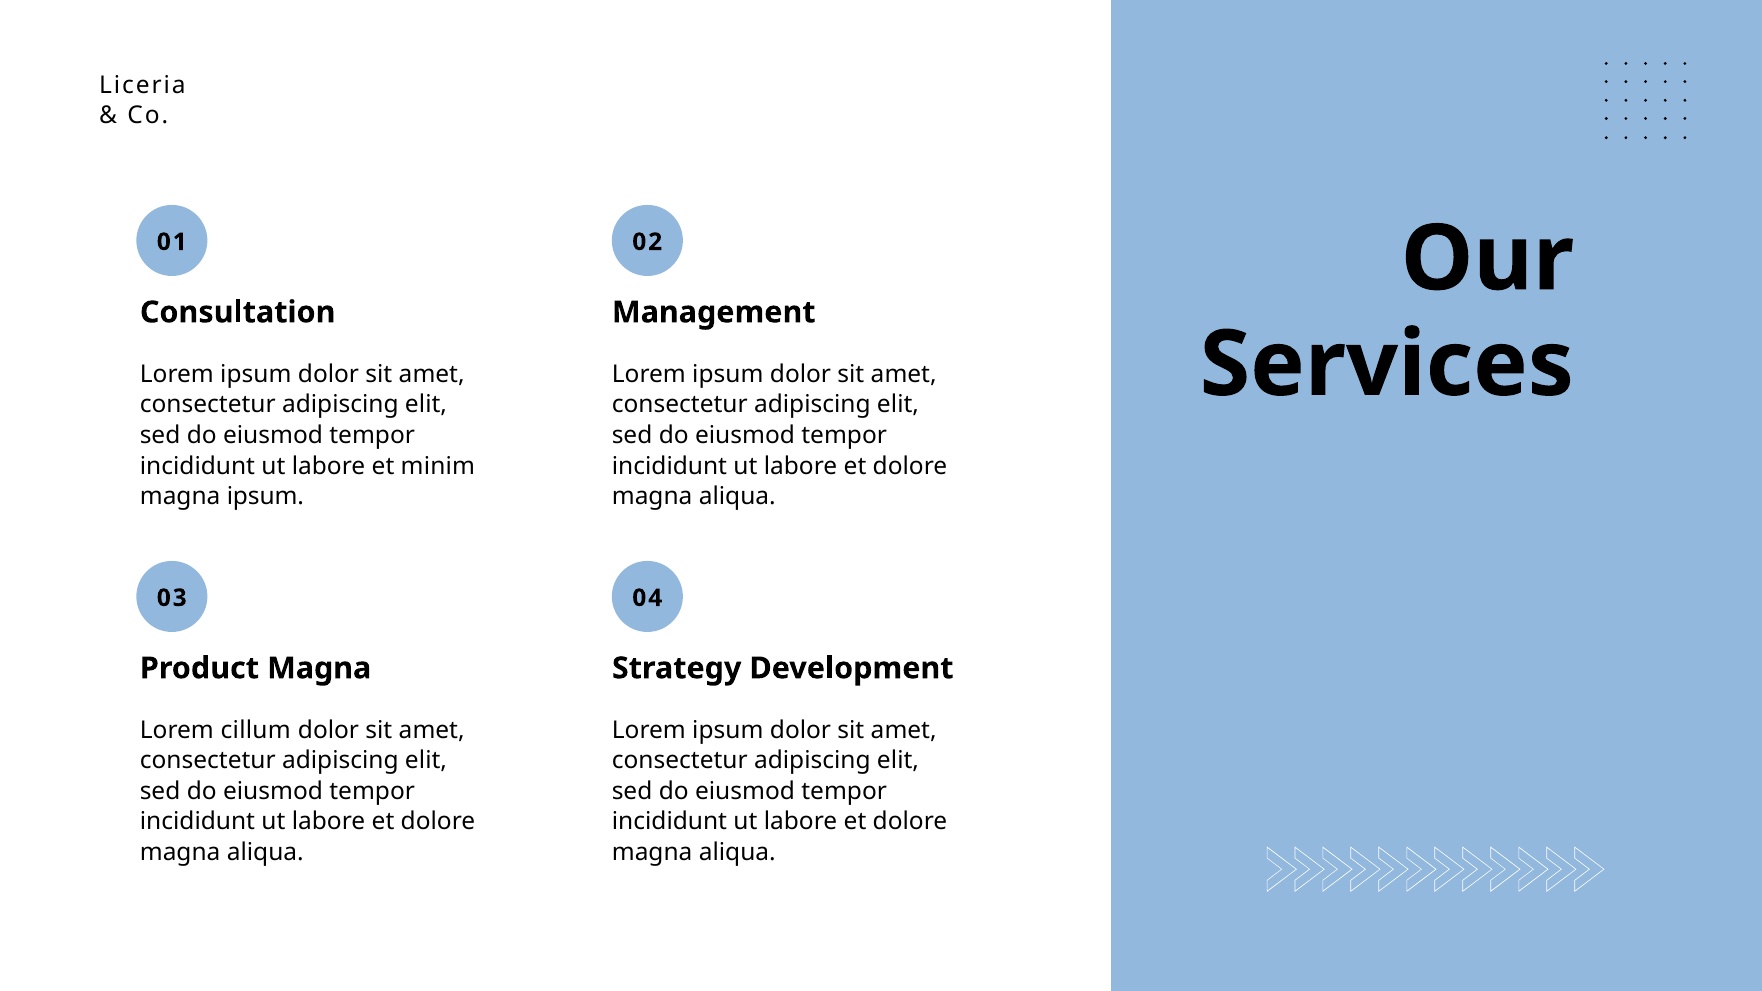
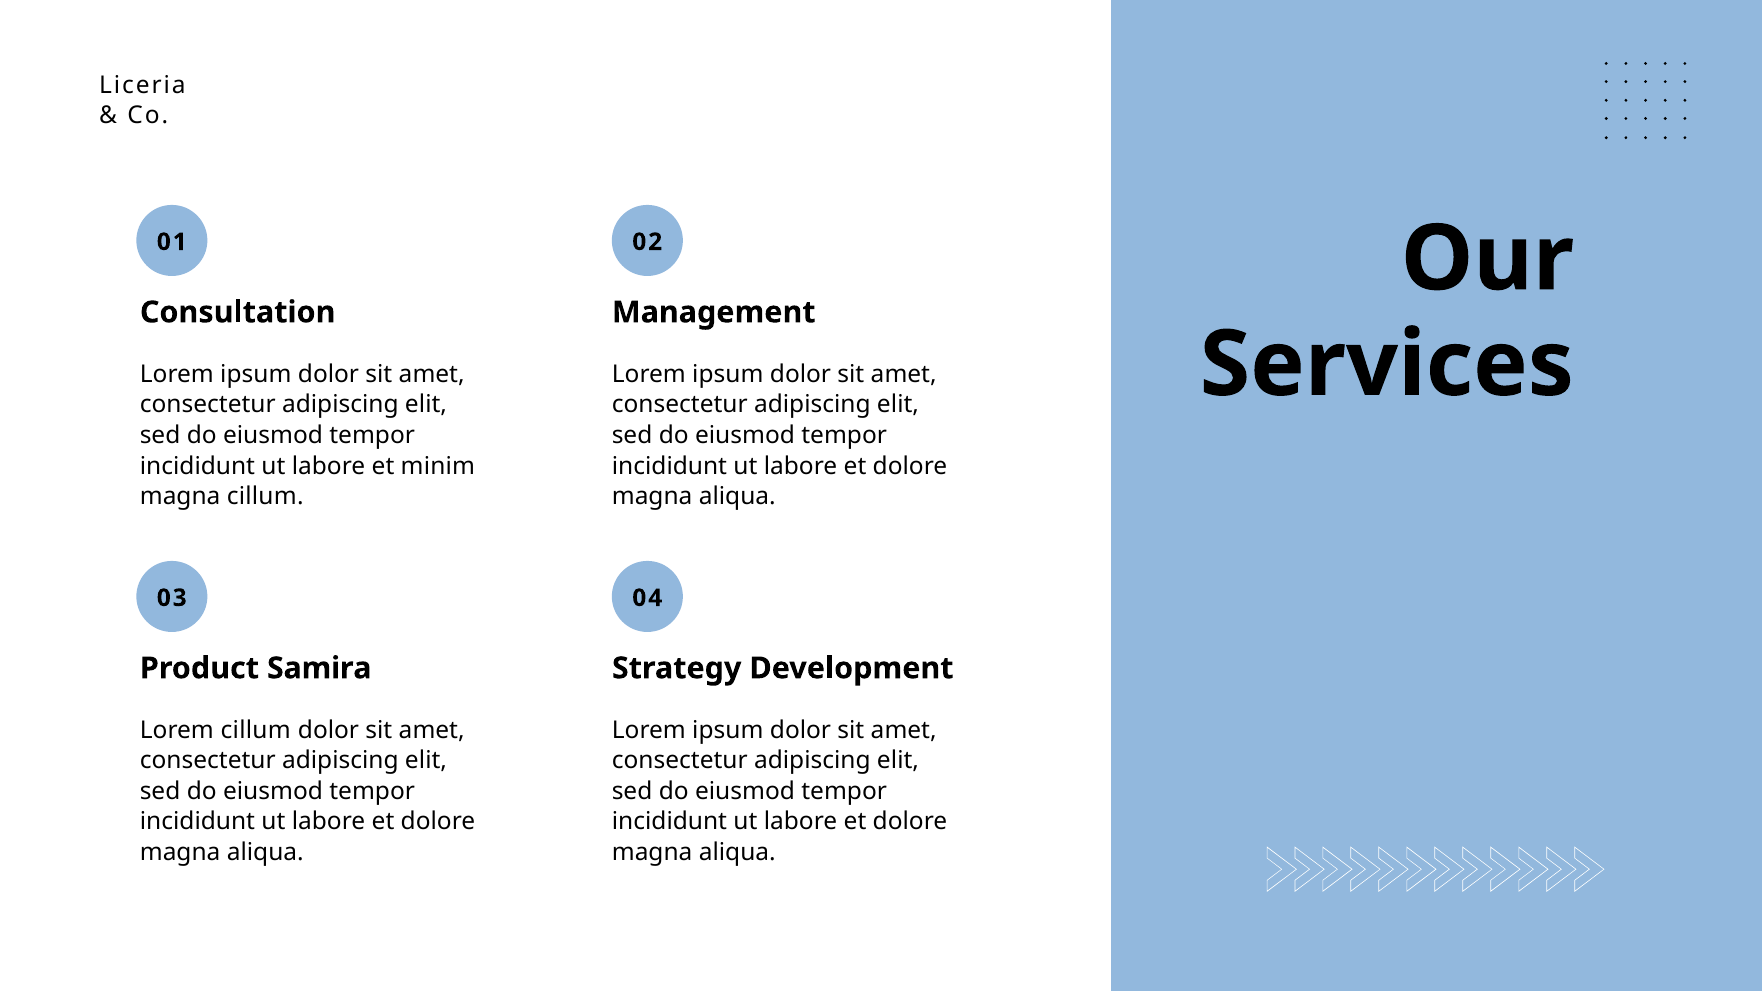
magna ipsum: ipsum -> cillum (265, 497)
Product Magna: Magna -> Samira (319, 668)
